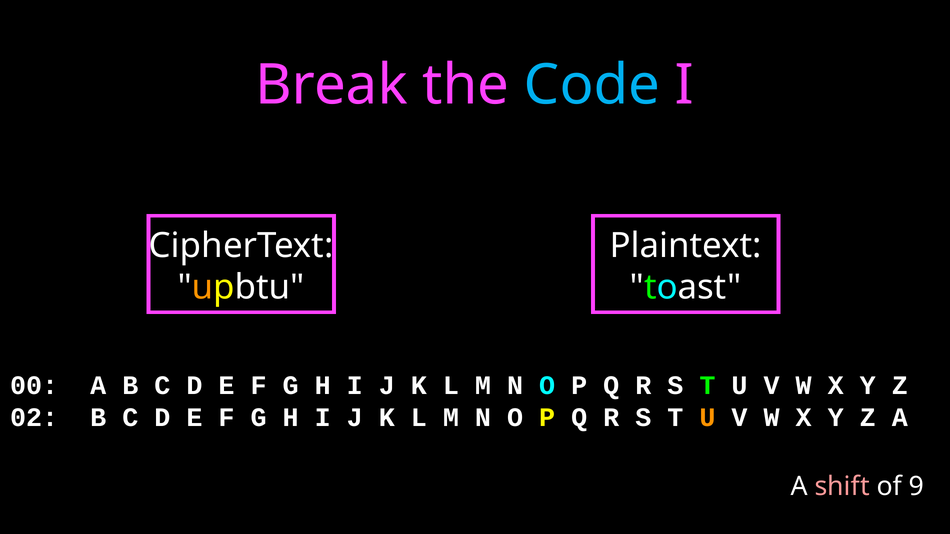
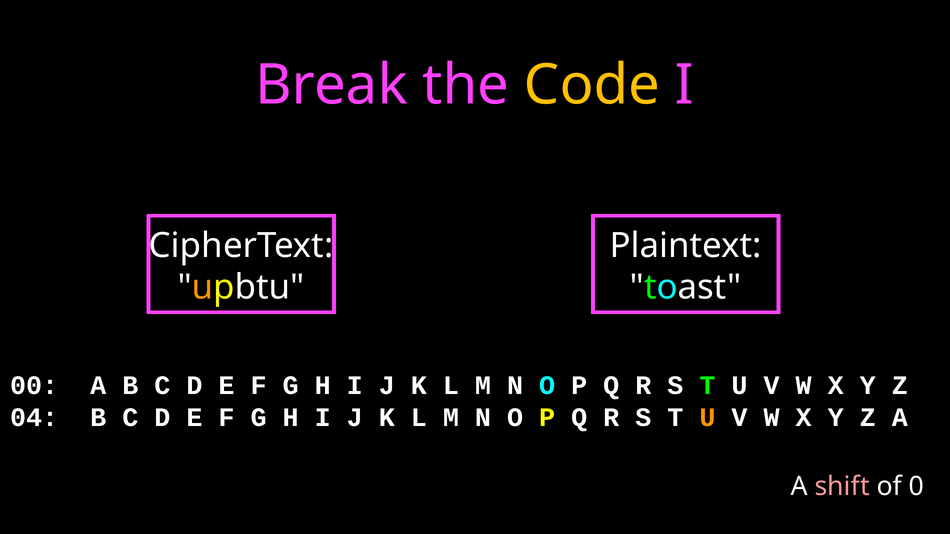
Code colour: light blue -> yellow (592, 85)
02: 02 -> 04 (34, 418)
9: 9 -> 0 (917, 487)
